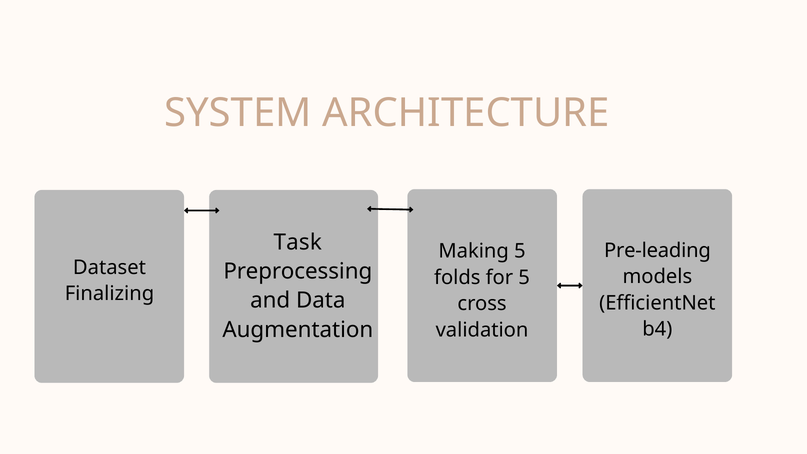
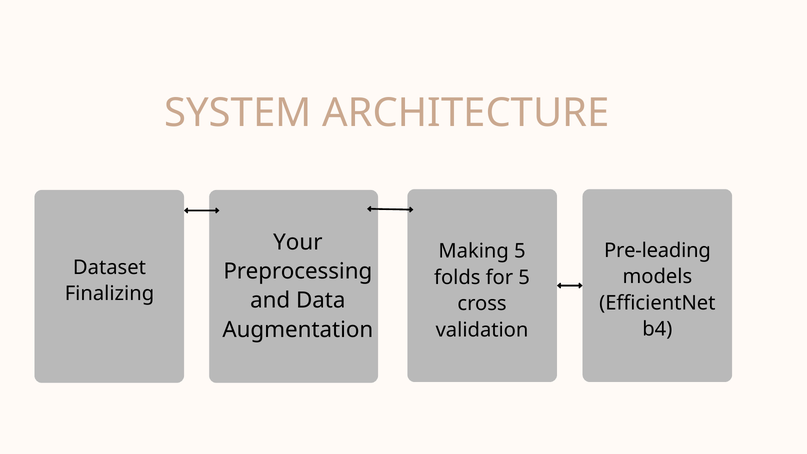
Task: Task -> Your (298, 242)
